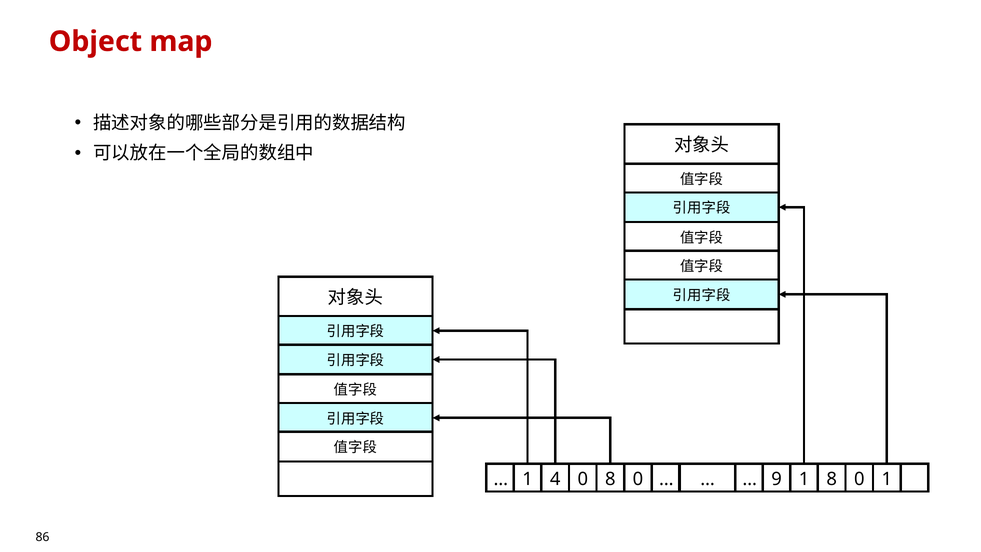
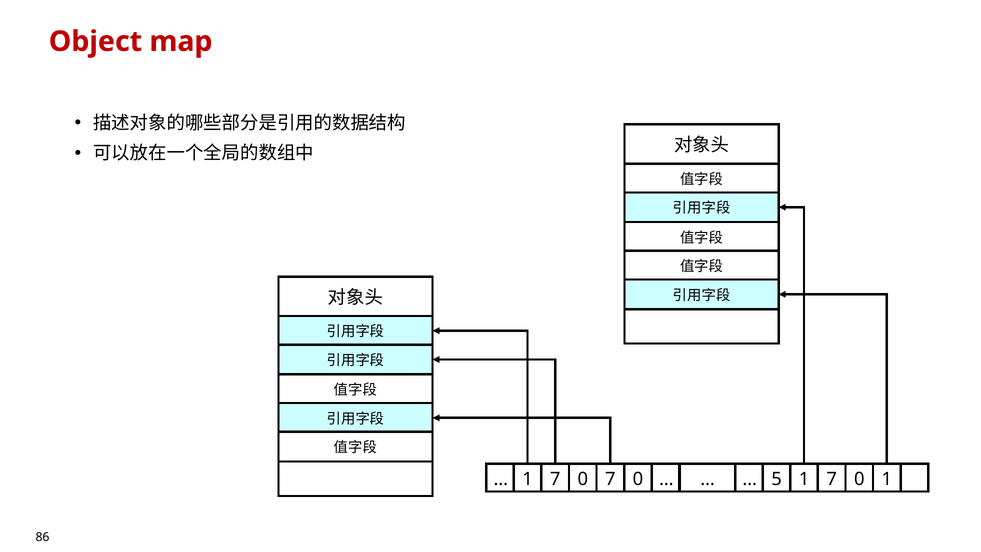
4: 4 -> 7 (555, 479)
0 8: 8 -> 7 (610, 479)
9: 9 -> 5 (777, 479)
8: 8 -> 7 (832, 479)
